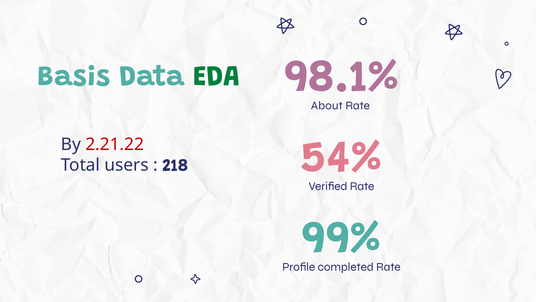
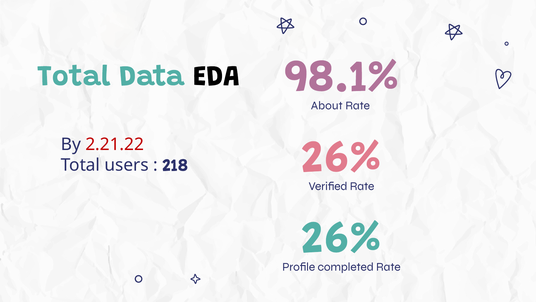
Basis: Basis -> Total (74, 76)
EDA colour: green -> black (216, 76)
54%: 54% -> 26% (341, 157)
99%: 99% -> 26% (341, 237)
